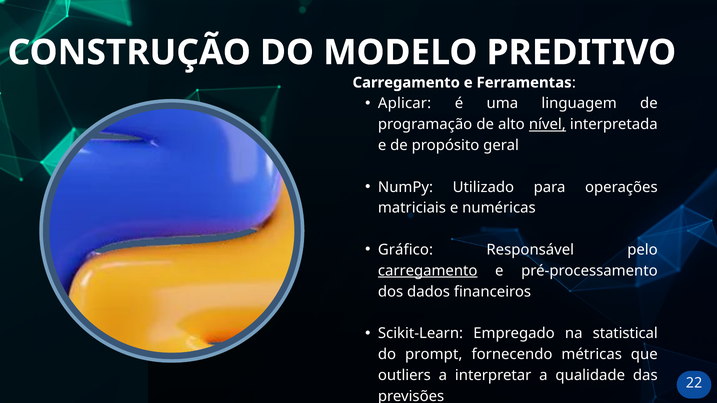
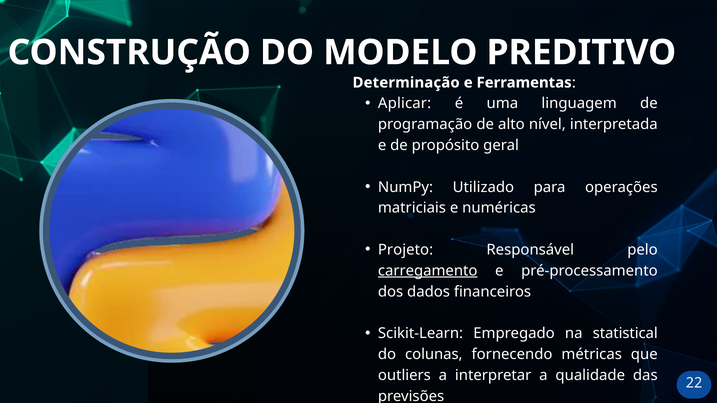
Carregamento: Carregamento -> Determinação (406, 83)
nível underline: present -> none (547, 124)
Gráfico: Gráfico -> Projeto (406, 250)
prompt: prompt -> colunas (434, 355)
